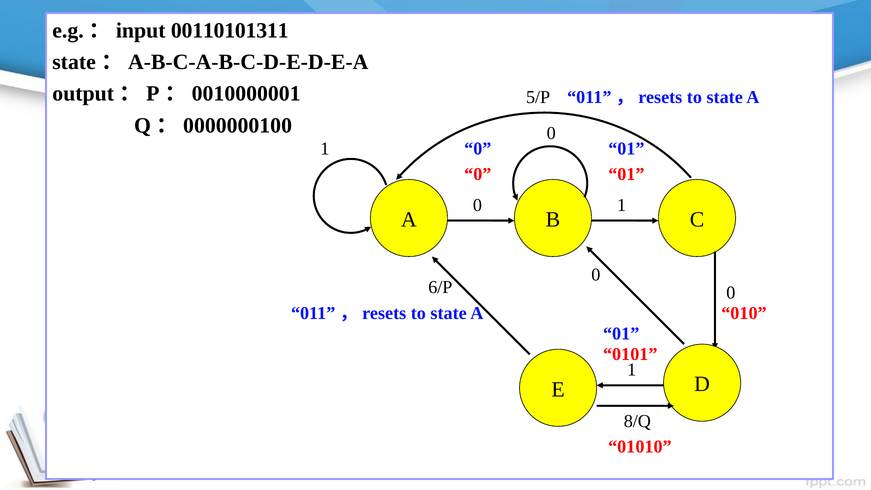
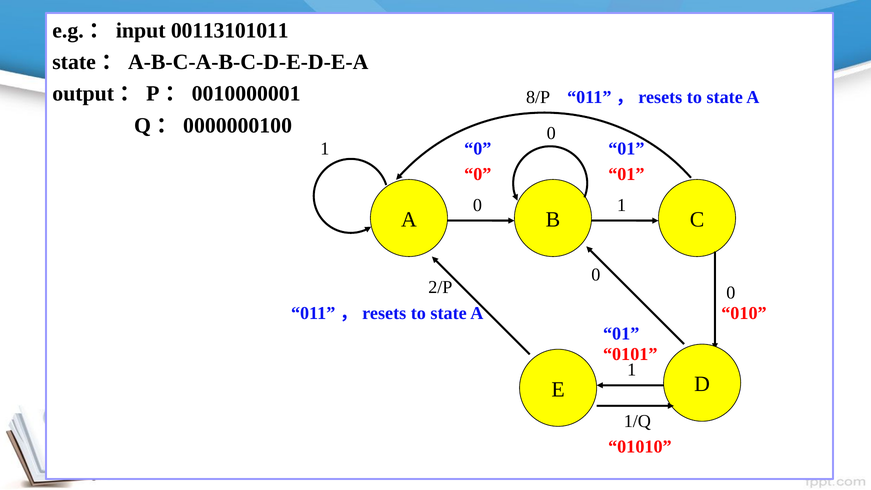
00110101311: 00110101311 -> 00113101011 (230, 31)
5/P: 5/P -> 8/P (538, 97)
6/P: 6/P -> 2/P (440, 287)
8/Q: 8/Q -> 1/Q (637, 421)
